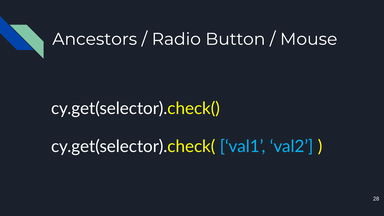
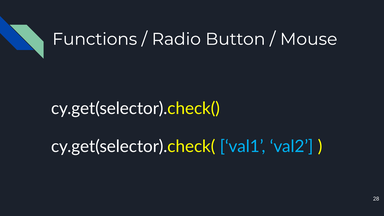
Ancestors: Ancestors -> Functions (95, 39)
